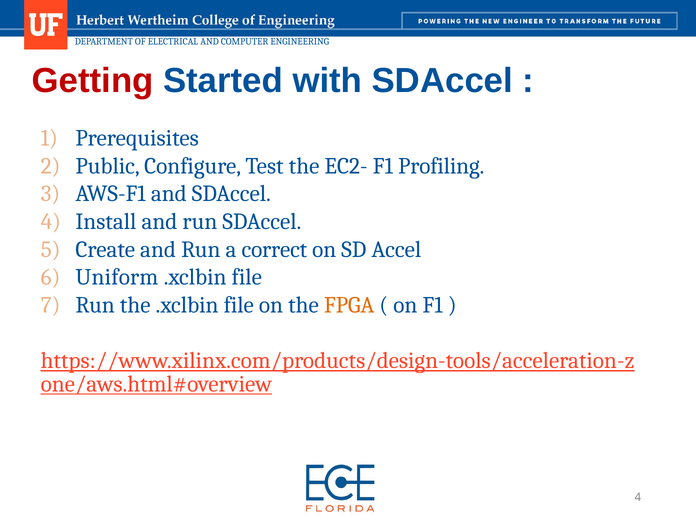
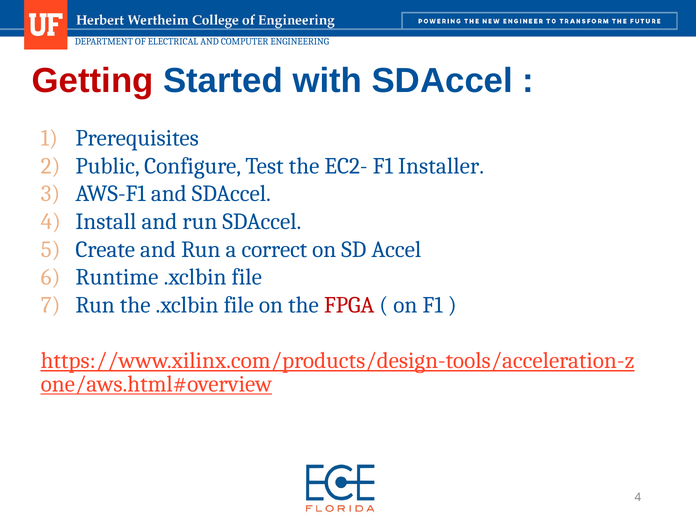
Profiling: Profiling -> Installer (441, 166)
Uniform: Uniform -> Runtime (117, 277)
FPGA colour: orange -> red (349, 305)
